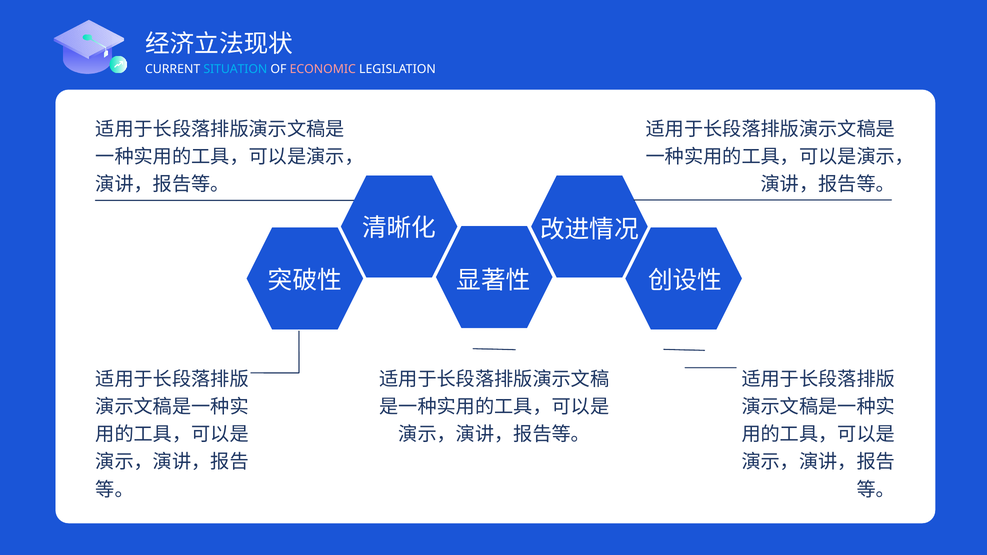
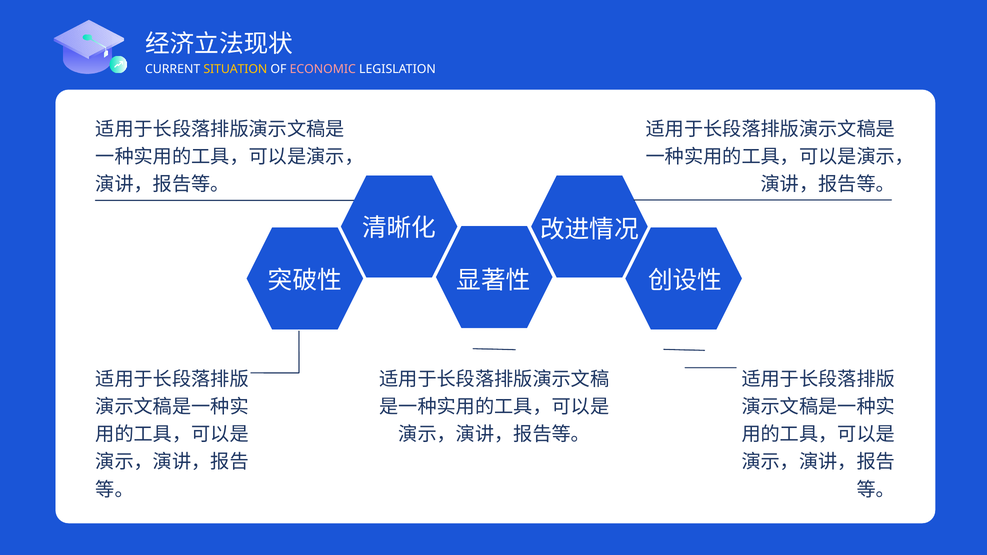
SITUATION colour: light blue -> yellow (235, 69)
